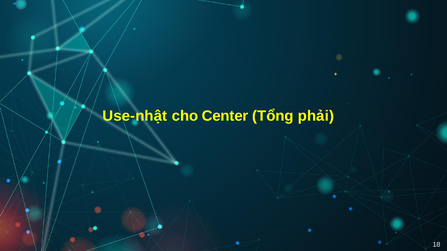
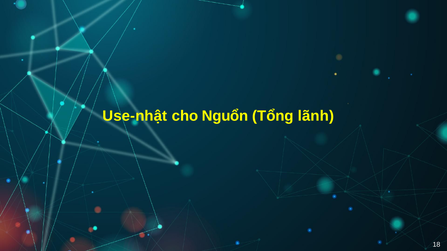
Center: Center -> Nguổn (225, 116)
phải: phải -> lãnh (316, 116)
